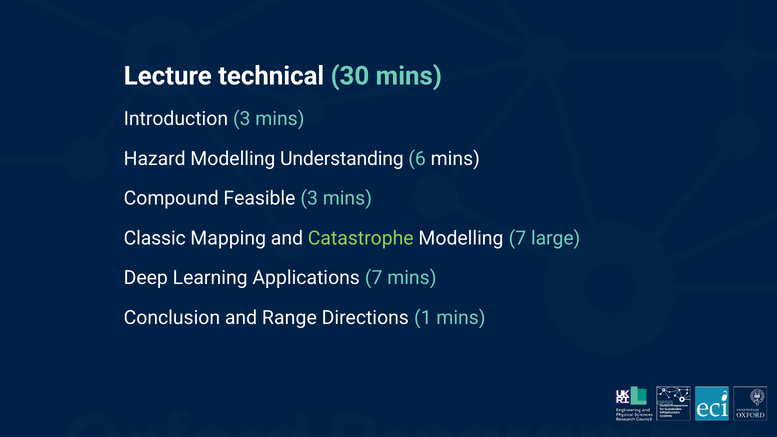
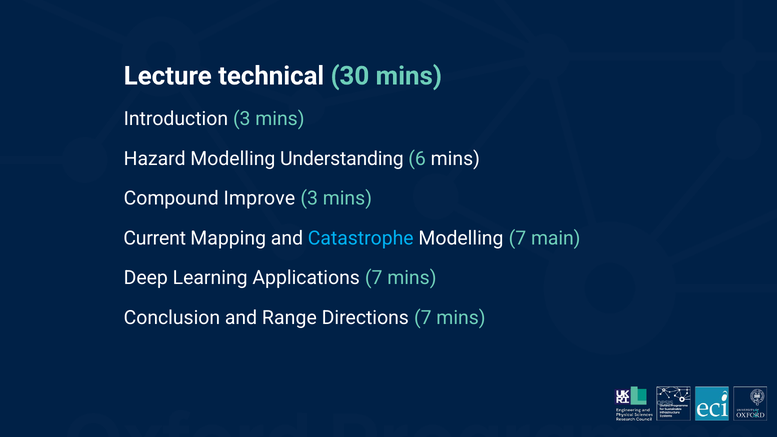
Feasible: Feasible -> Improve (259, 199)
Classic: Classic -> Current (155, 238)
Catastrophe colour: light green -> light blue (361, 238)
large: large -> main (556, 238)
Directions 1: 1 -> 7 (423, 318)
